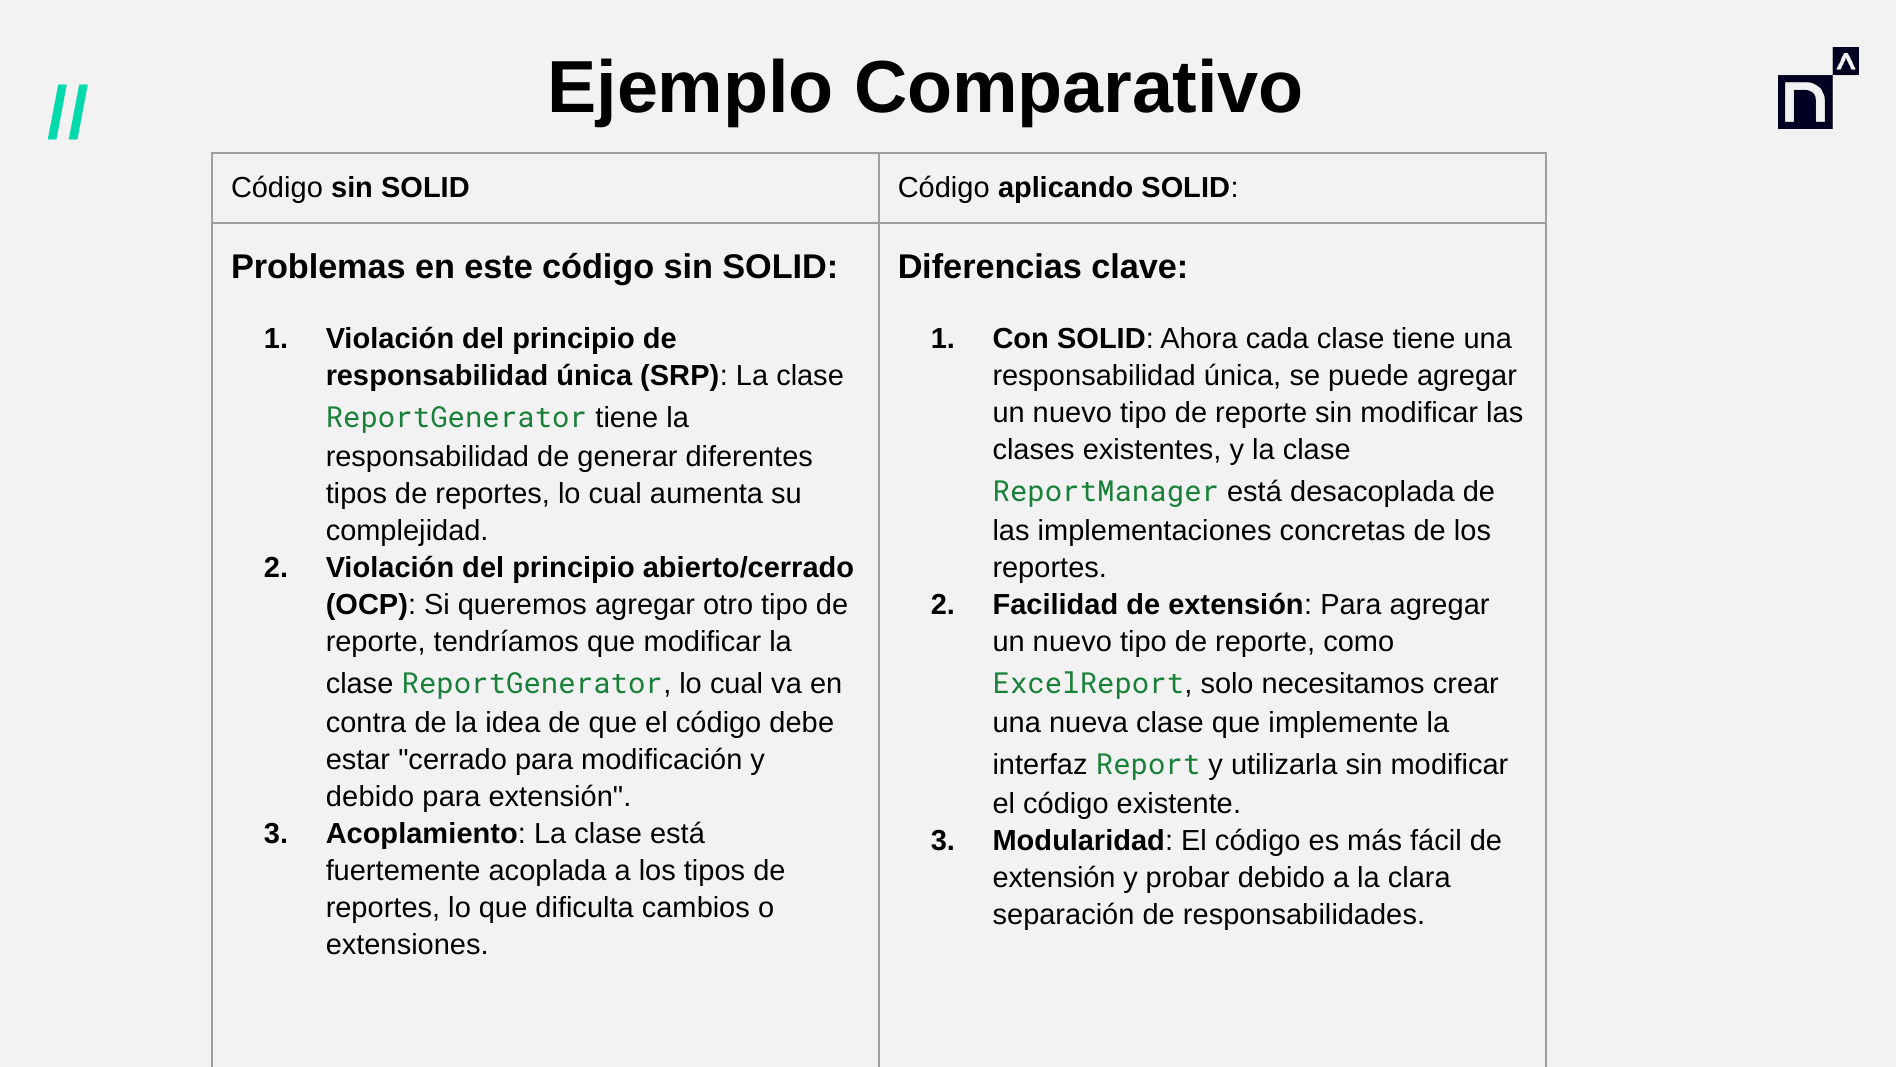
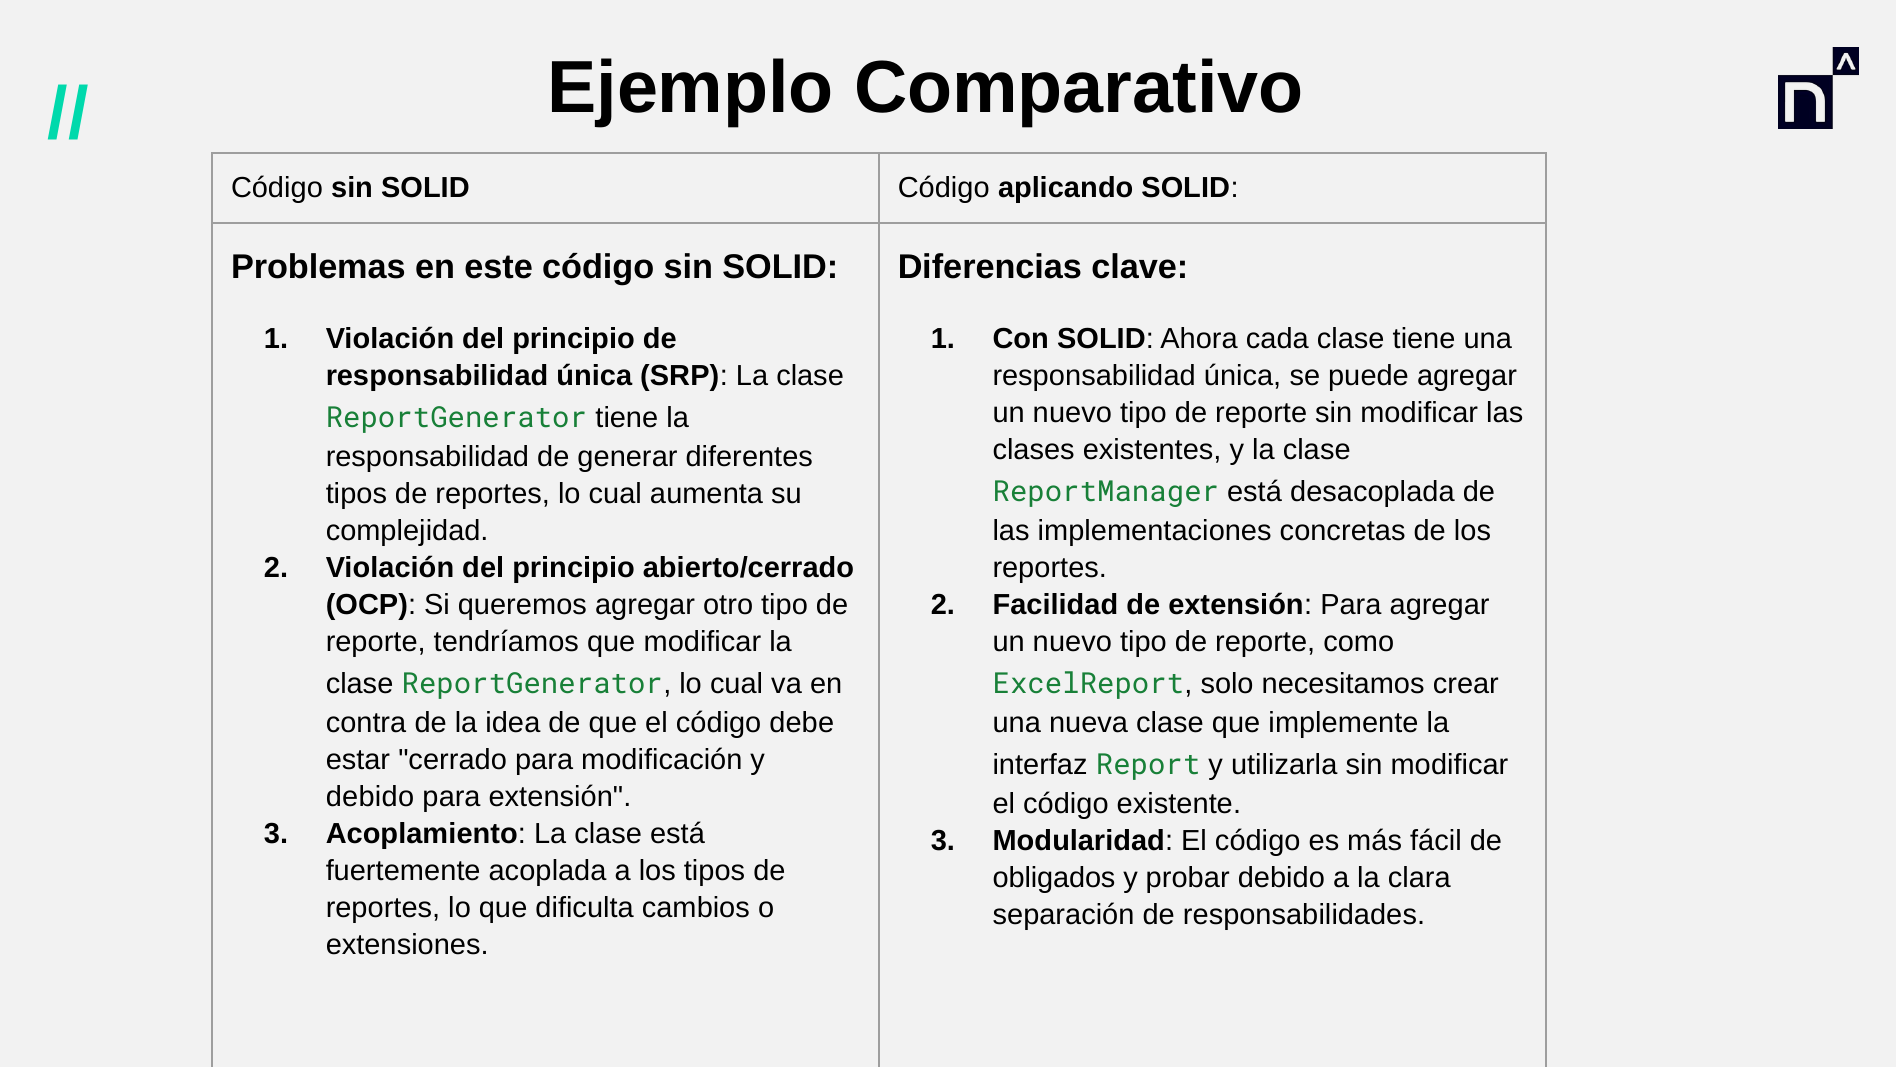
extensión: extensión -> obligados (1054, 878)
